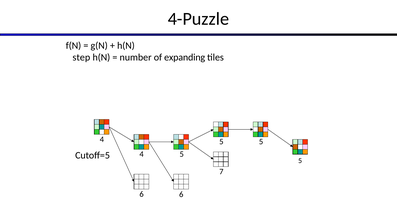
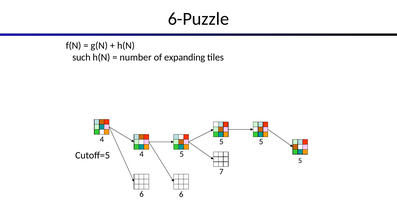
4-Puzzle: 4-Puzzle -> 6-Puzzle (198, 19)
step: step -> such (81, 57)
